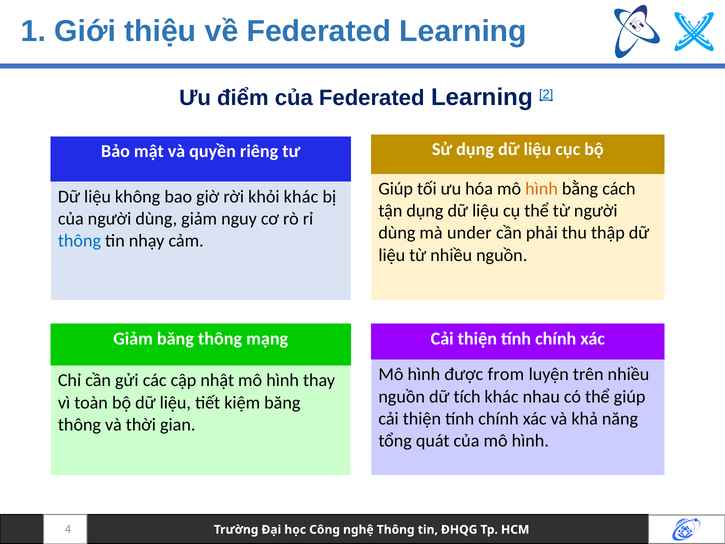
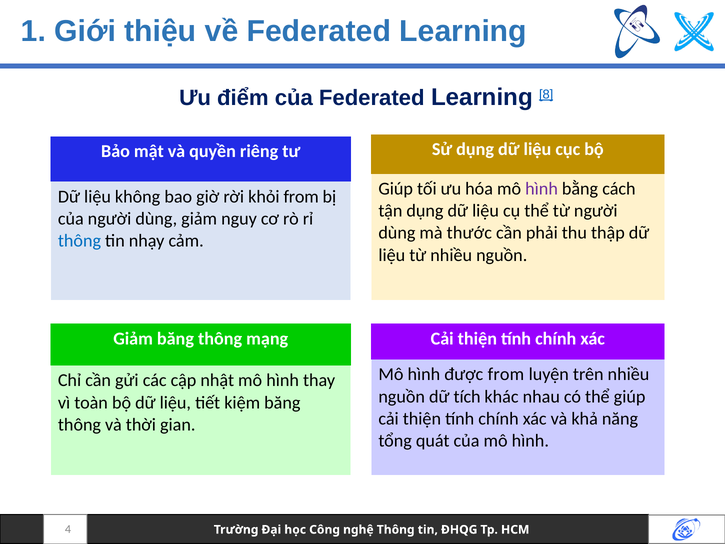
2: 2 -> 8 (546, 94)
hình colour: orange -> purple (542, 189)
khỏi khác: khác -> from (301, 196)
under: under -> thước (469, 233)
